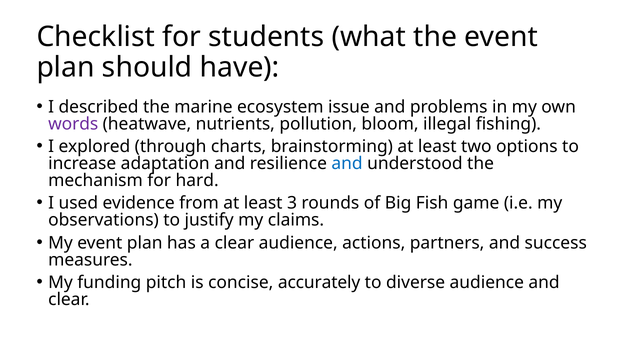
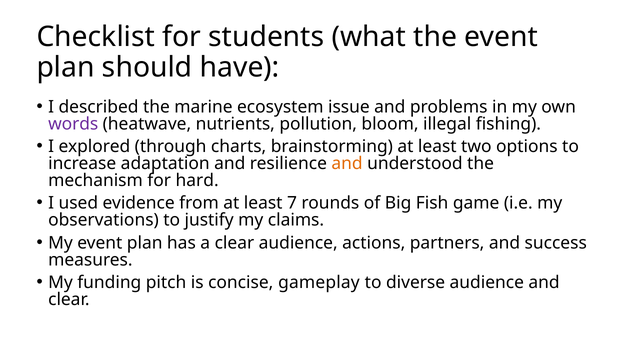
and colour: blue -> orange (347, 163)
3: 3 -> 7 (292, 203)
accurately: accurately -> gameplay (319, 282)
